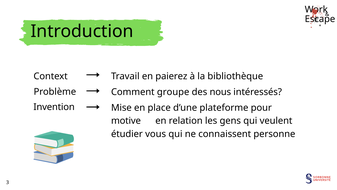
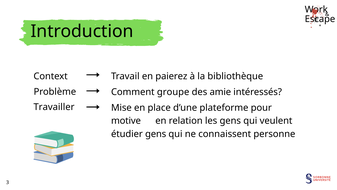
nous: nous -> amie (220, 92)
Invention: Invention -> Travailler (54, 107)
étudier vous: vous -> gens (156, 134)
